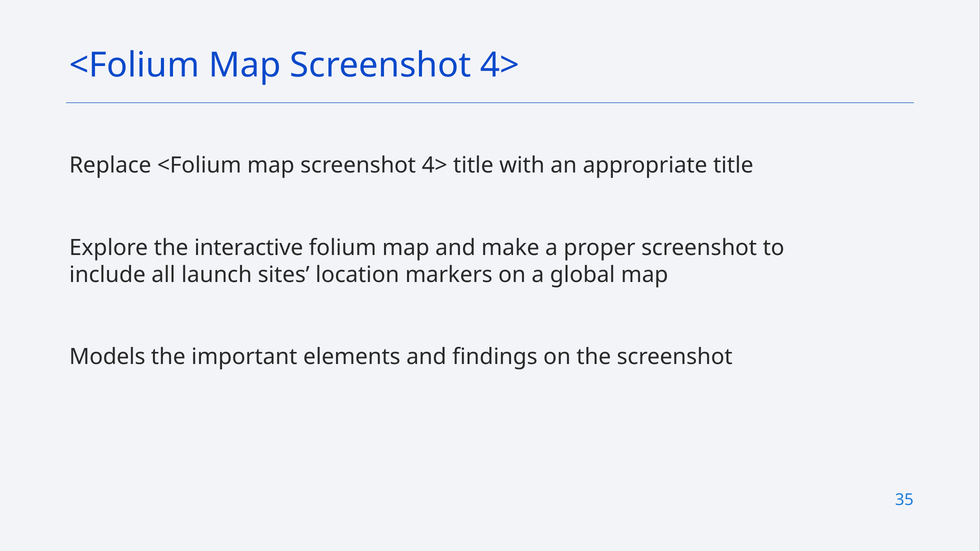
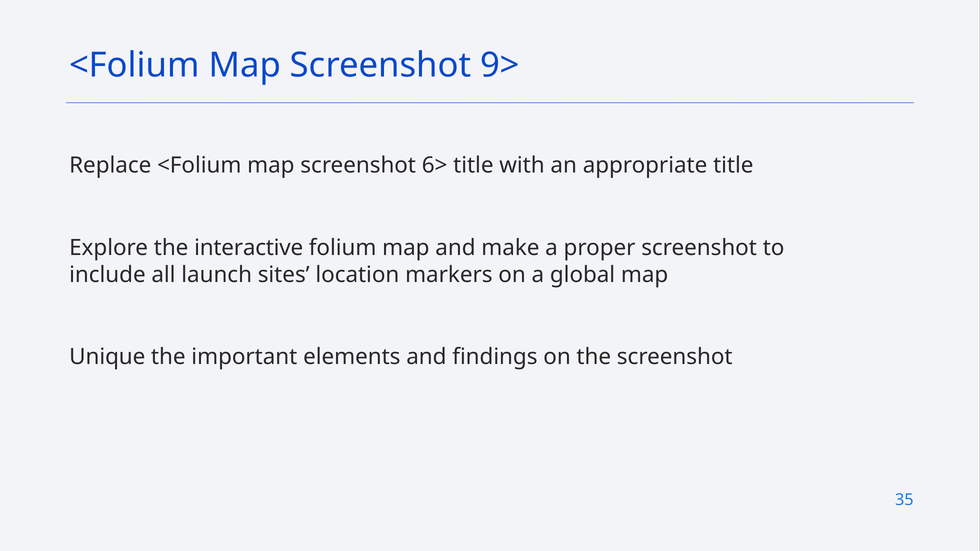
4>: 4> -> 9> (500, 65)
4>: 4> -> 6> (435, 165)
Models: Models -> Unique (107, 357)
